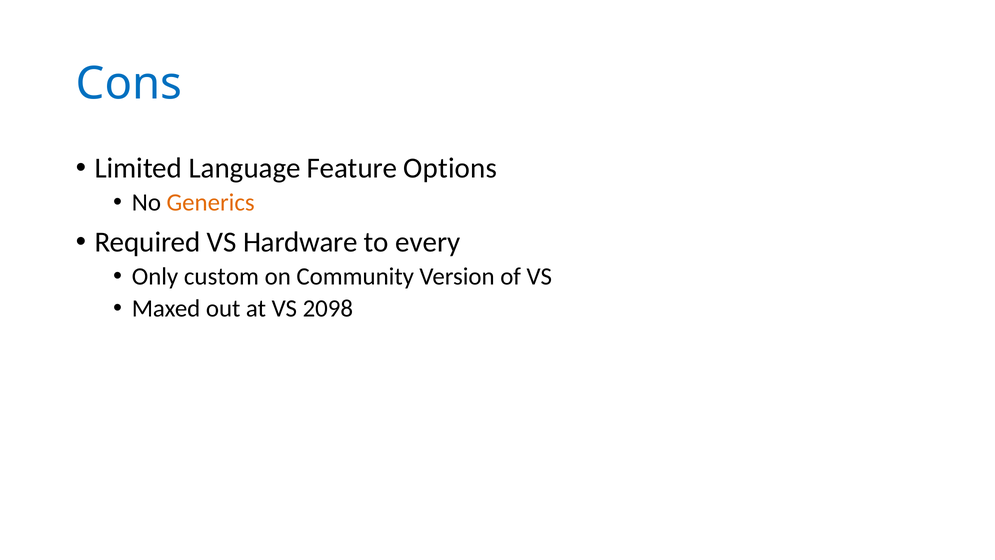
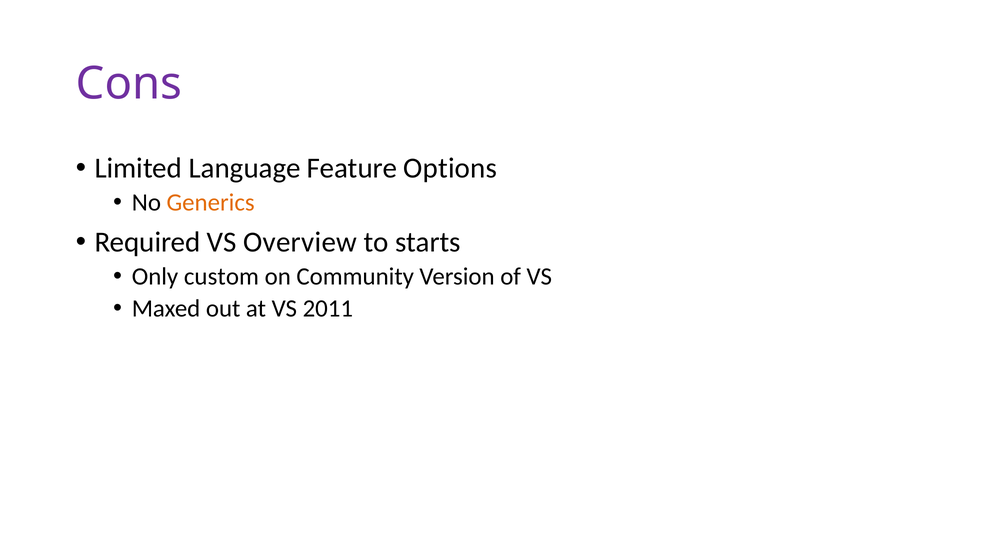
Cons colour: blue -> purple (129, 84)
Hardware: Hardware -> Overview (300, 242)
every: every -> starts (428, 242)
2098: 2098 -> 2011 (328, 308)
